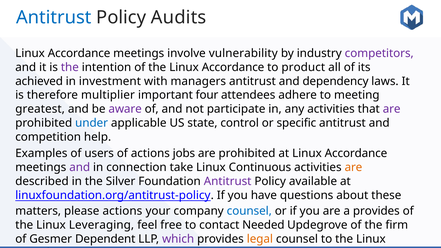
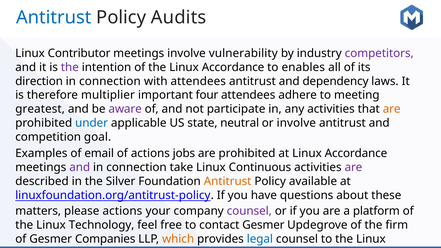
Accordance: Accordance -> Contributor (79, 53)
product: product -> enables (303, 67)
achieved: achieved -> direction (39, 81)
investment: investment -> connection (110, 81)
with managers: managers -> attendees (198, 81)
are colour: purple -> orange (392, 109)
control: control -> neutral (240, 123)
or specific: specific -> involve (296, 123)
help: help -> goal (98, 137)
users: users -> email (99, 153)
are colour: orange -> purple (353, 167)
Antitrust colour: purple -> orange (228, 181)
counsel colour: blue -> purple (249, 211)
a provides: provides -> platform (376, 211)
Leveraging: Leveraging -> Technology (102, 225)
contact Needed: Needed -> Gesmer (263, 225)
Dependent: Dependent -> Companies (105, 239)
which colour: purple -> orange (178, 239)
legal colour: orange -> blue (260, 239)
